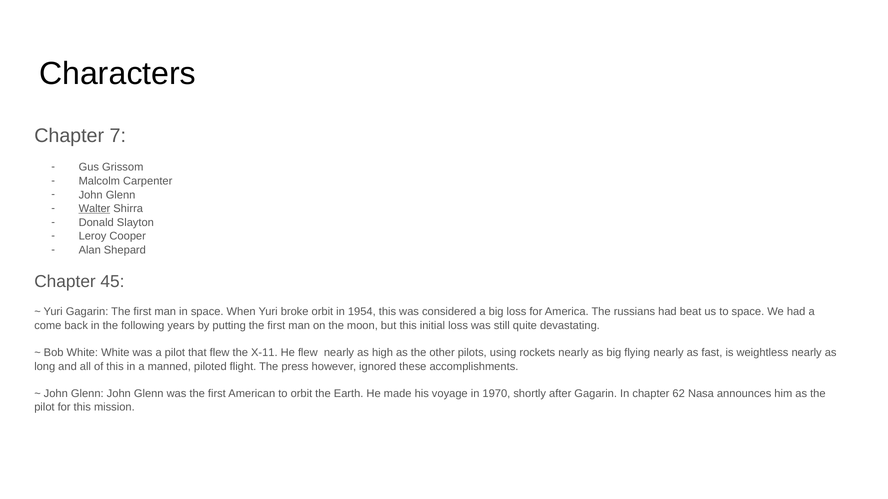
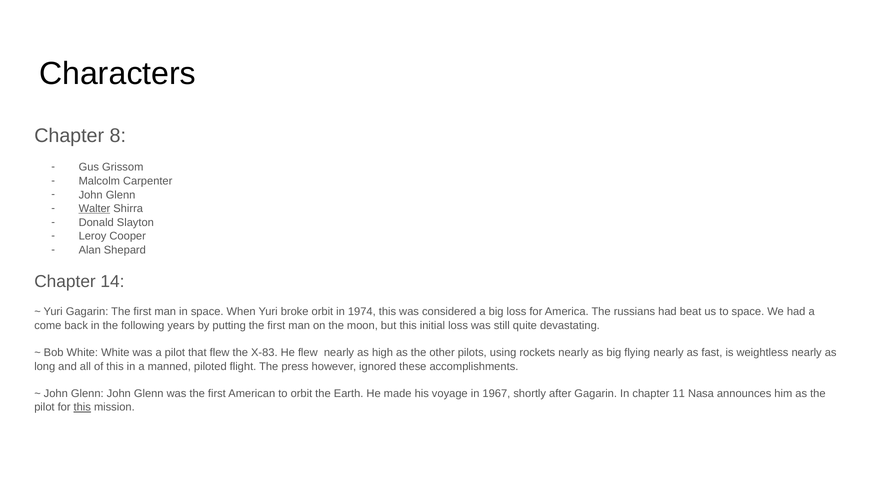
7: 7 -> 8 (118, 136)
45: 45 -> 14 (112, 282)
1954: 1954 -> 1974 (362, 312)
X-11: X-11 -> X-83 (264, 353)
1970: 1970 -> 1967 (496, 394)
62: 62 -> 11 (679, 394)
this underline: none -> present (82, 408)
